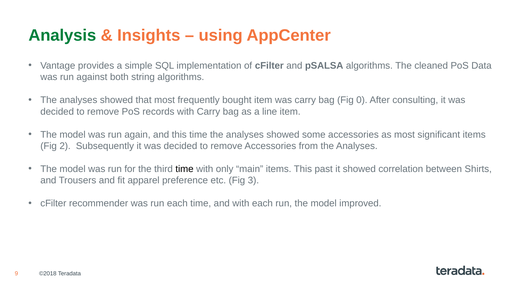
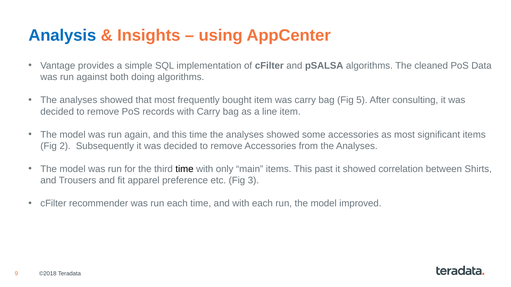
Analysis colour: green -> blue (62, 36)
string: string -> doing (143, 77)
0: 0 -> 5 (362, 100)
